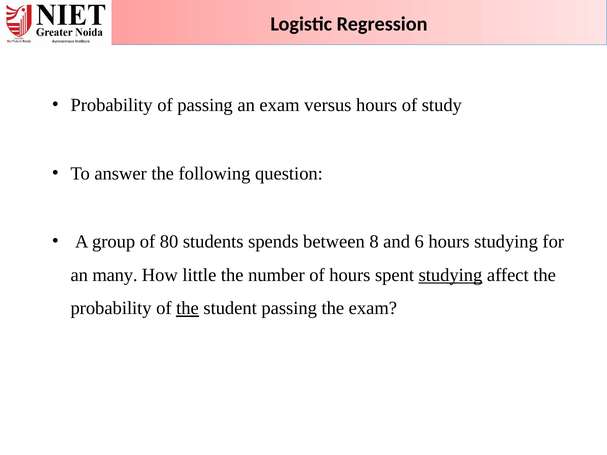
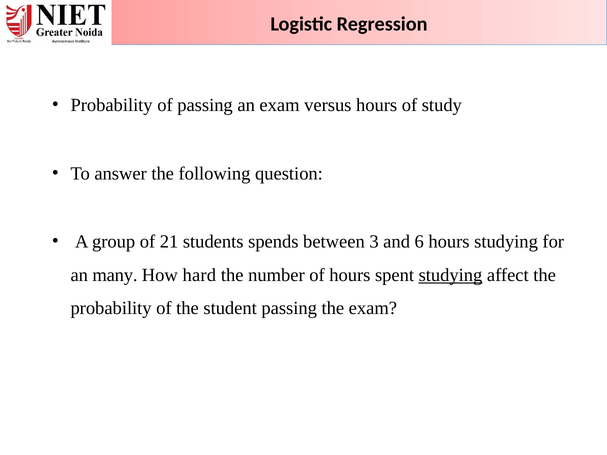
80: 80 -> 21 (169, 242)
8: 8 -> 3 (374, 242)
little: little -> hard (199, 275)
the underline: present -> none (188, 308)
